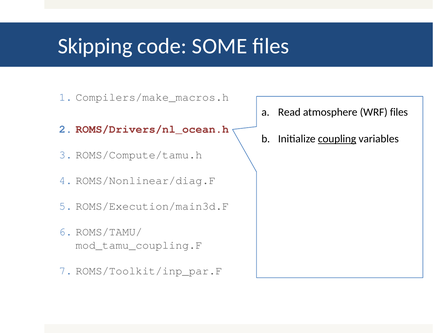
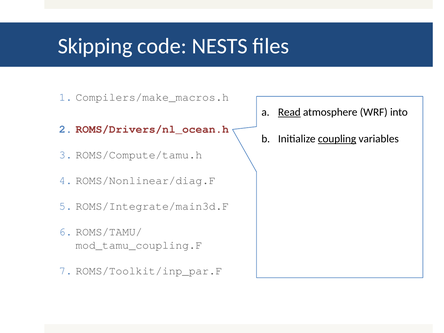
SOME: SOME -> NESTS (220, 46)
Read underline: none -> present (289, 112)
WRF files: files -> into (399, 112)
ROMS/Execution/main3d.F: ROMS/Execution/main3d.F -> ROMS/Integrate/main3d.F (152, 206)
